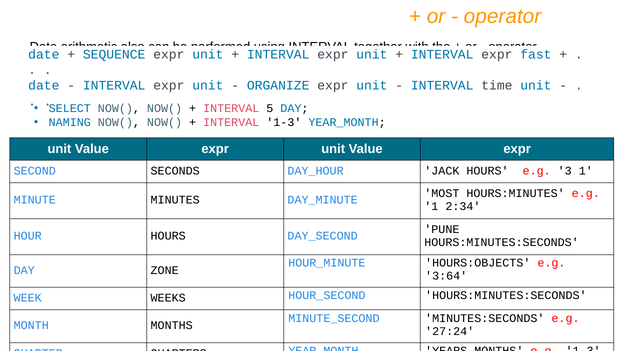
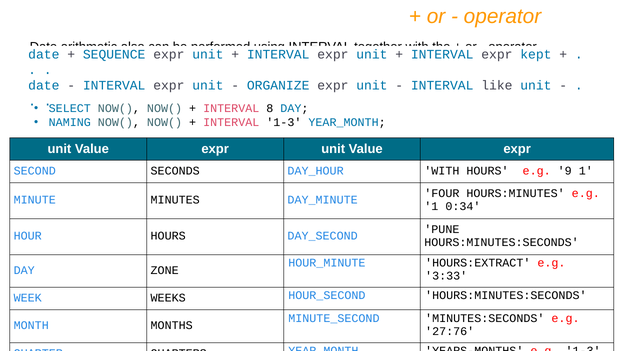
fast: fast -> kept (536, 54)
time: time -> like (497, 86)
5: 5 -> 8 (270, 108)
JACK: JACK -> WITH (442, 171)
3: 3 -> 9 (565, 171)
MOST: MOST -> FOUR (442, 193)
2:34: 2:34 -> 0:34 (463, 207)
HOURS:OBJECTS: HOURS:OBJECTS -> HOURS:EXTRACT (478, 263)
3:64: 3:64 -> 3:33 (446, 276)
27:24: 27:24 -> 27:76 (450, 331)
